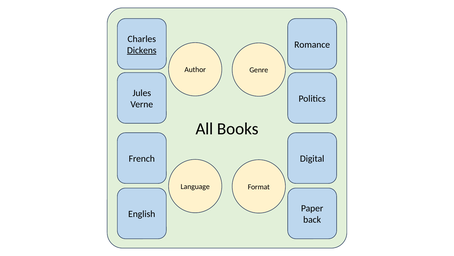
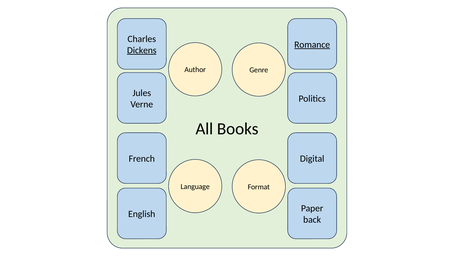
Romance underline: none -> present (312, 44)
